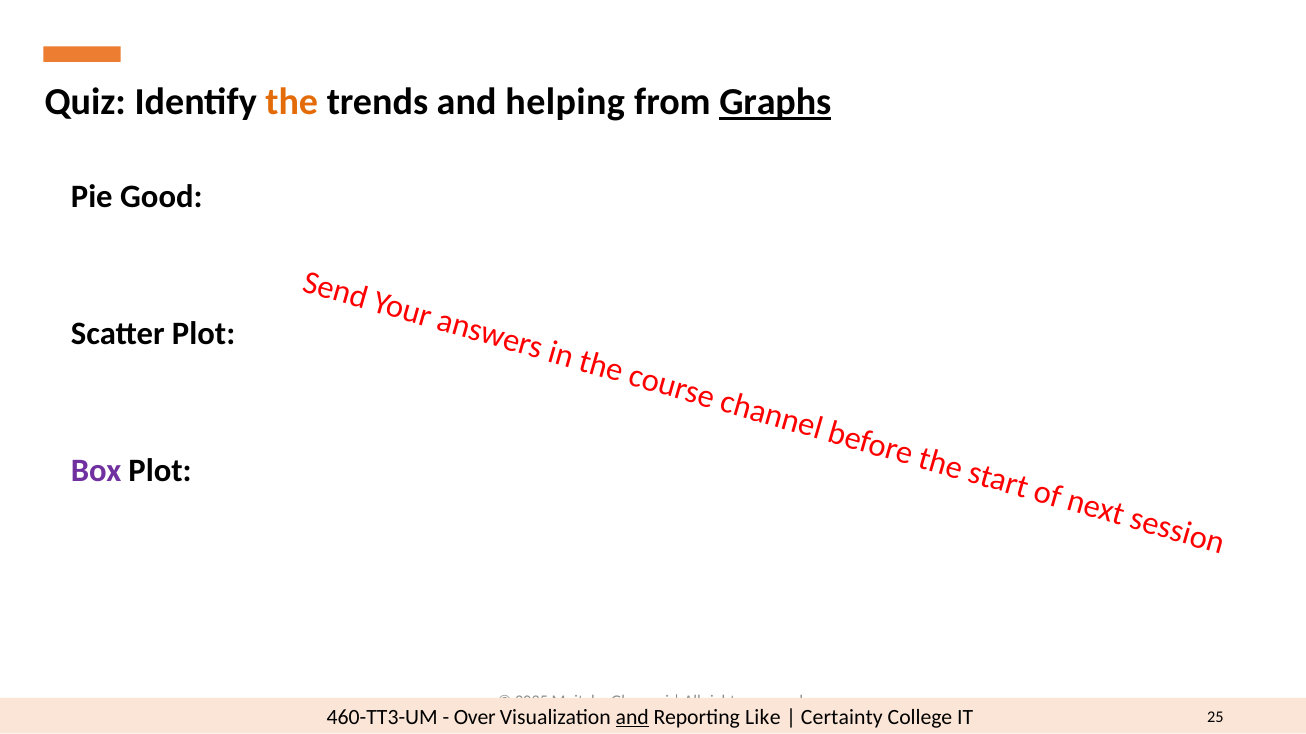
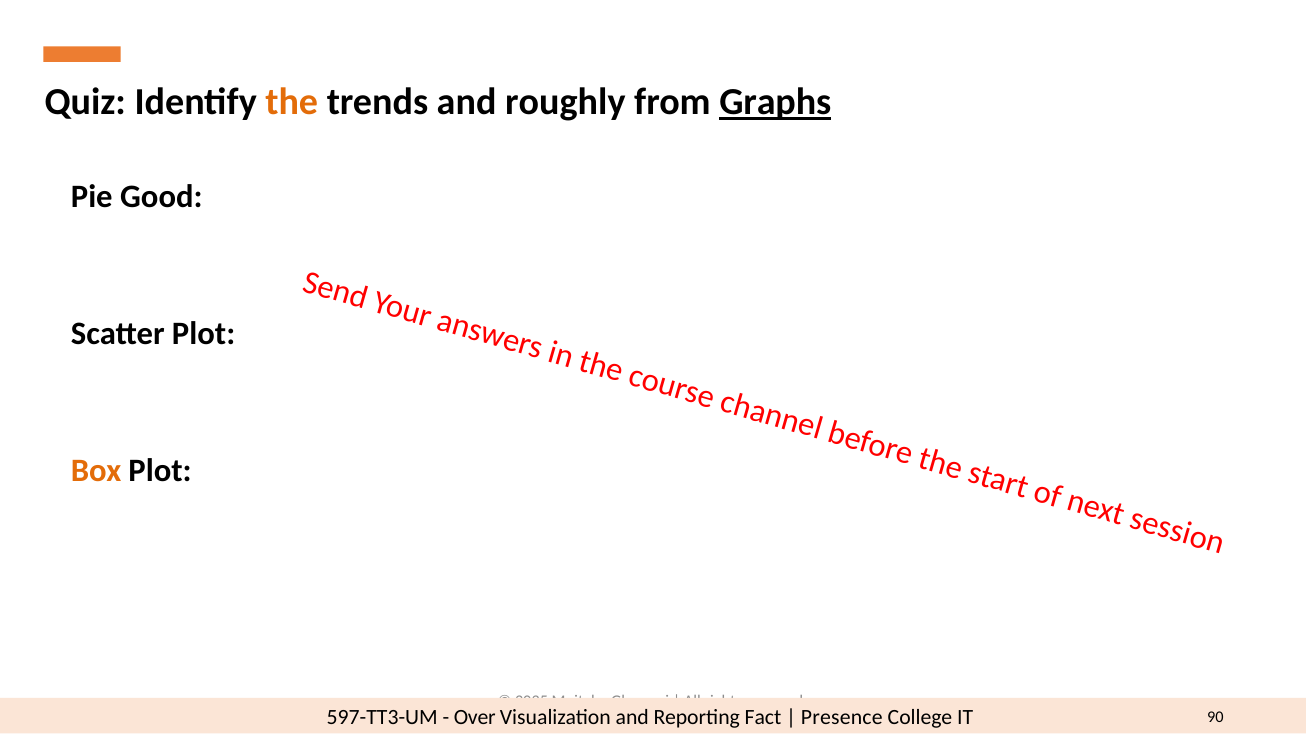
helping: helping -> roughly (565, 102)
Box colour: purple -> orange (96, 472)
460-TT3-UM: 460-TT3-UM -> 597-TT3-UM (382, 718)
and underline: present -> none (632, 718)
Like: Like -> Fact (763, 718)
Certainty: Certainty -> Presence (842, 718)
25: 25 -> 90 (1215, 717)
